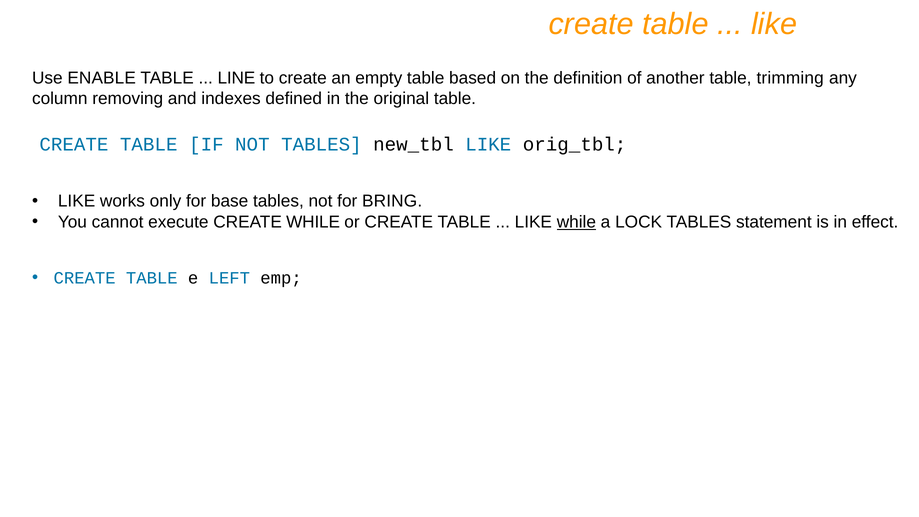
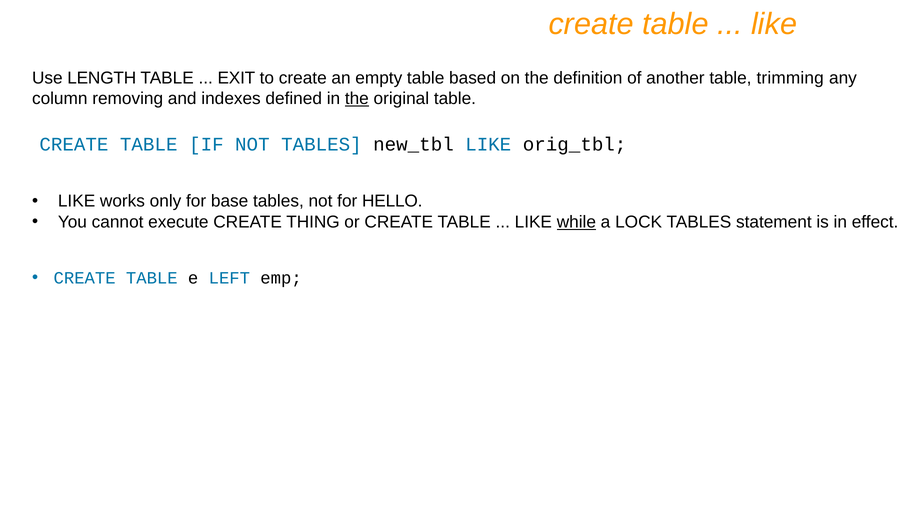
ENABLE: ENABLE -> LENGTH (102, 78)
LINE: LINE -> EXIT (236, 78)
the underline: none -> present (357, 99)
BRING: BRING -> HELLO (392, 201)
CREATE WHILE: WHILE -> THING (313, 222)
